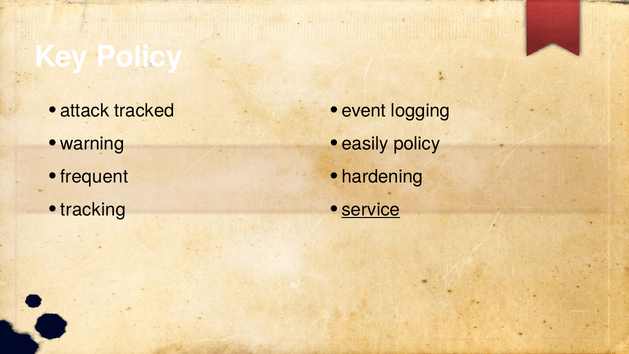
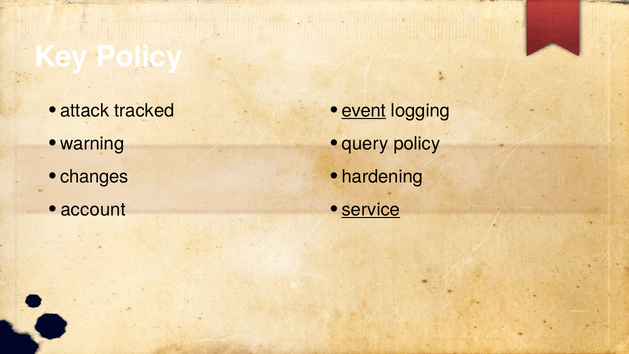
event underline: none -> present (364, 111)
easily: easily -> query (365, 144)
frequent: frequent -> changes (94, 177)
tracking: tracking -> account (93, 210)
